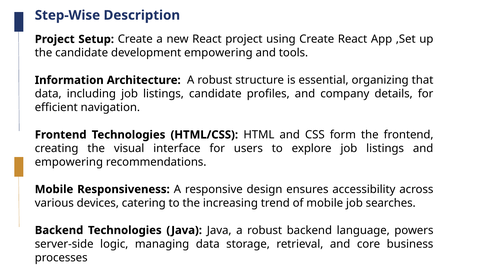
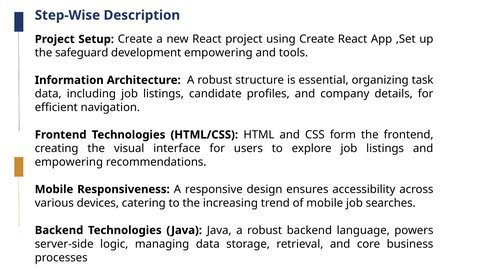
the candidate: candidate -> safeguard (82, 53)
that: that -> task (423, 80)
